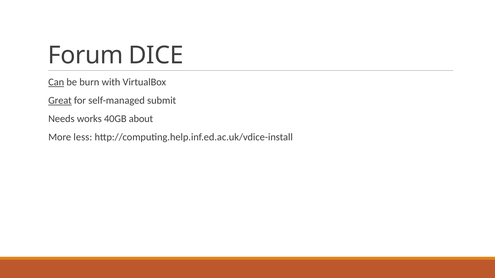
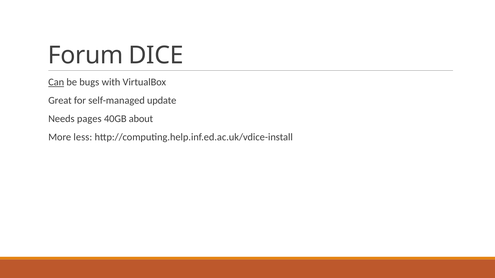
burn: burn -> bugs (89, 82)
Great underline: present -> none (60, 101)
submit: submit -> update (162, 101)
works: works -> pages (89, 119)
